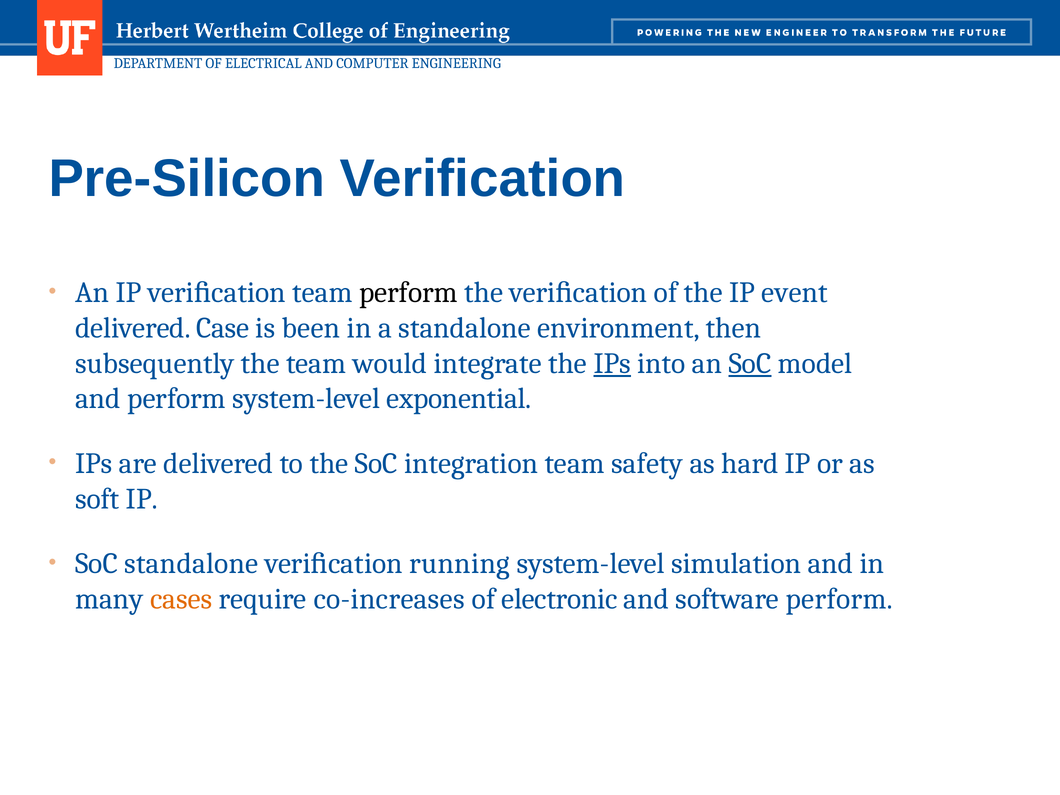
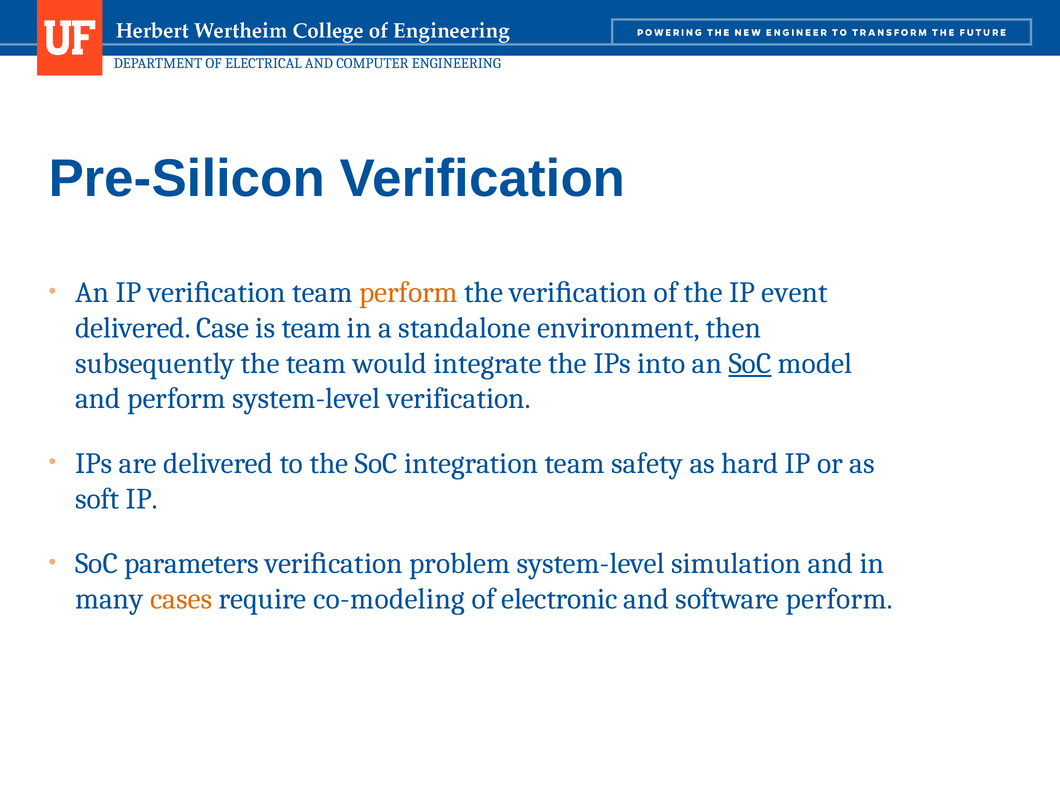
perform colour: black -> orange (408, 293)
is been: been -> team (311, 328)
IPs underline: present -> none (612, 363)
system-level exponential: exponential -> verification (459, 399)
SoC standalone: standalone -> parameters (192, 564)
running: running -> problem (460, 564)
co-increases: co-increases -> co-modeling (389, 599)
